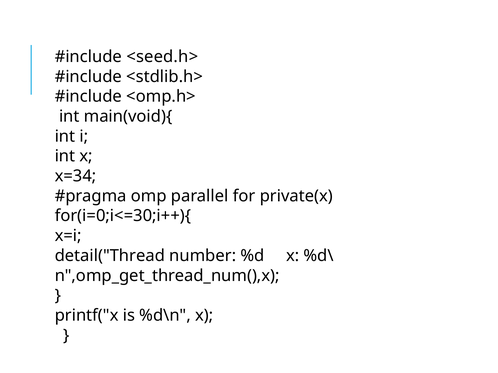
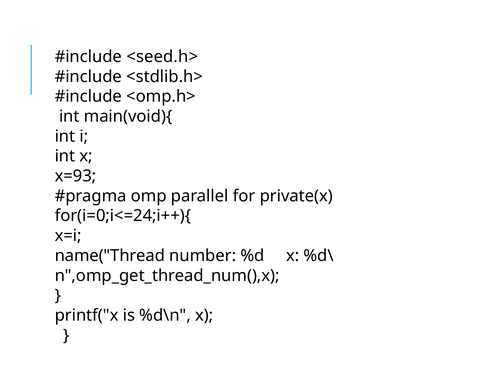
x=34: x=34 -> x=93 (76, 176)
for(i=0;i<=30;i++){: for(i=0;i<=30;i++){ -> for(i=0;i<=24;i++){ (123, 216)
detail("Thread: detail("Thread -> name("Thread (110, 256)
